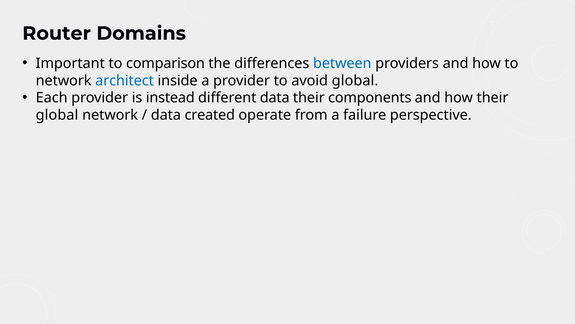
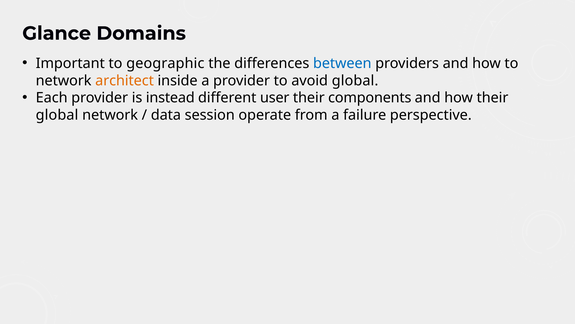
Router: Router -> Glance (57, 33)
comparison: comparison -> geographic (165, 63)
architect colour: blue -> orange (125, 80)
different data: data -> user (275, 98)
created: created -> session (210, 115)
